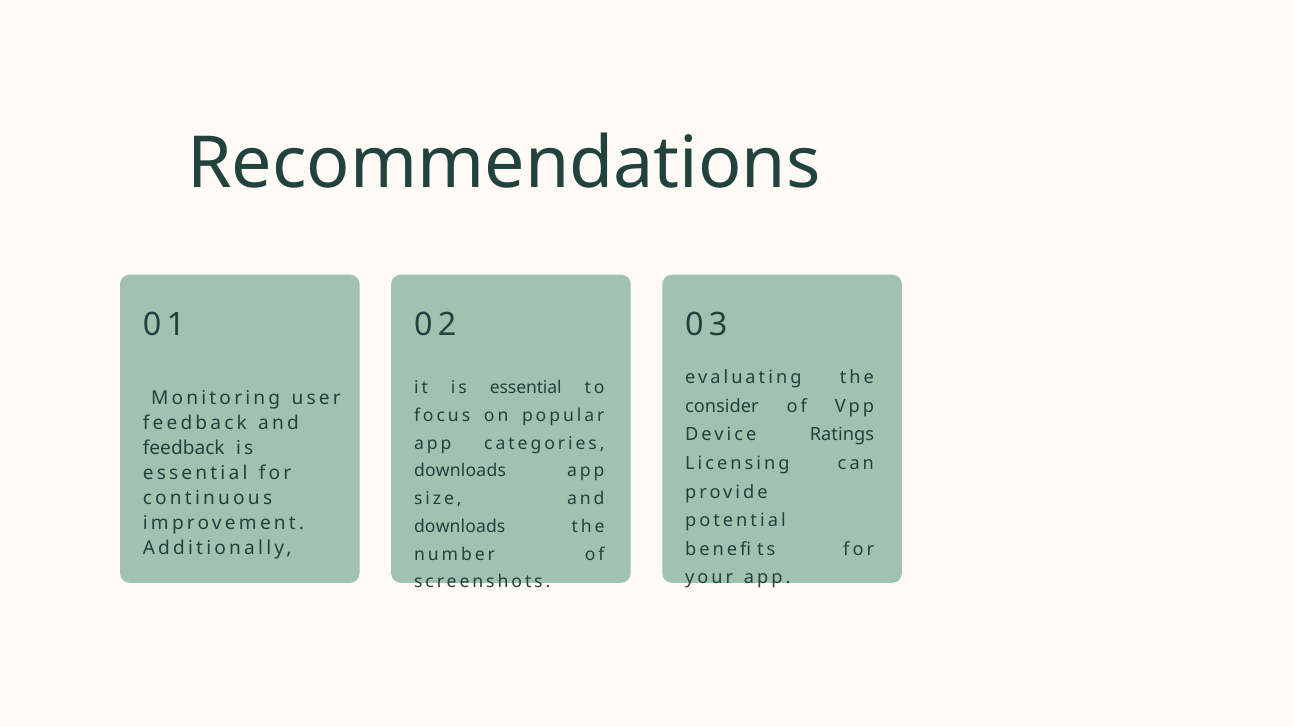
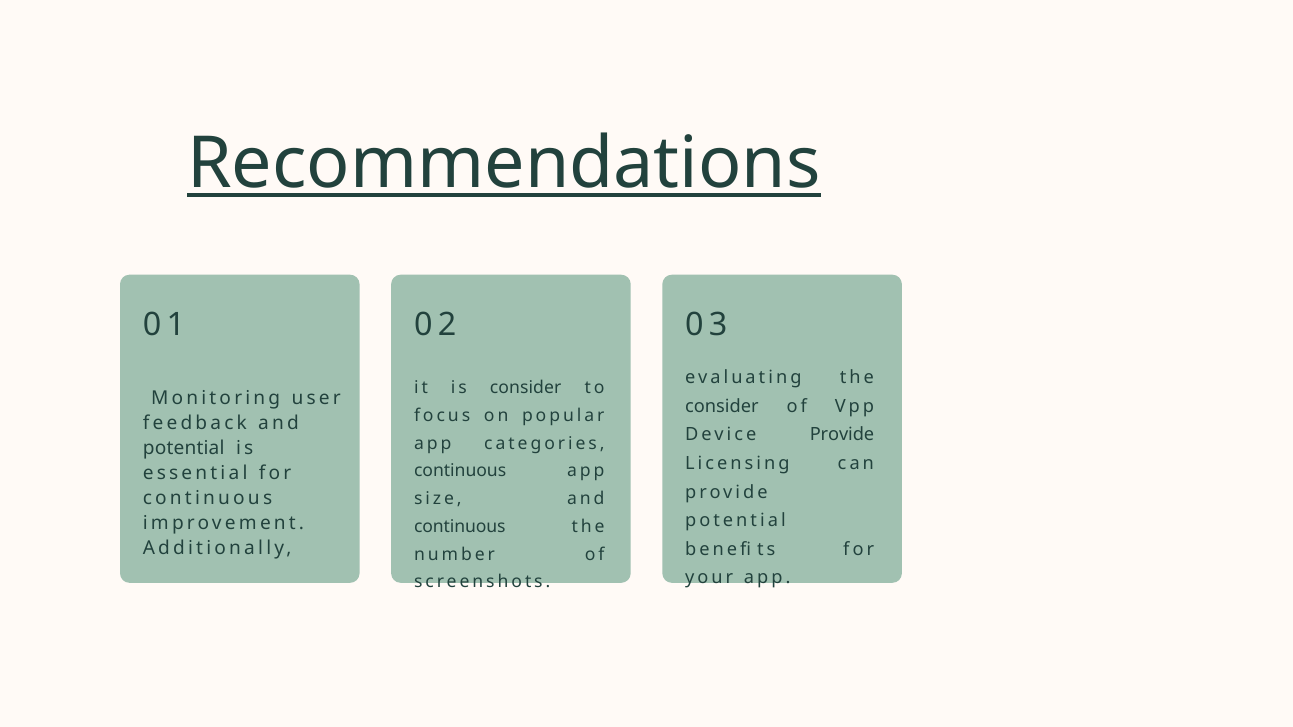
Recommendations underline: none -> present (504, 164)
it is essential: essential -> consider (526, 388)
Device Ratings: Ratings -> Provide (842, 435)
feedback: feedback -> potential (184, 449)
downloads: downloads -> continuous (460, 471)
downloads: downloads -> continuous (460, 527)
